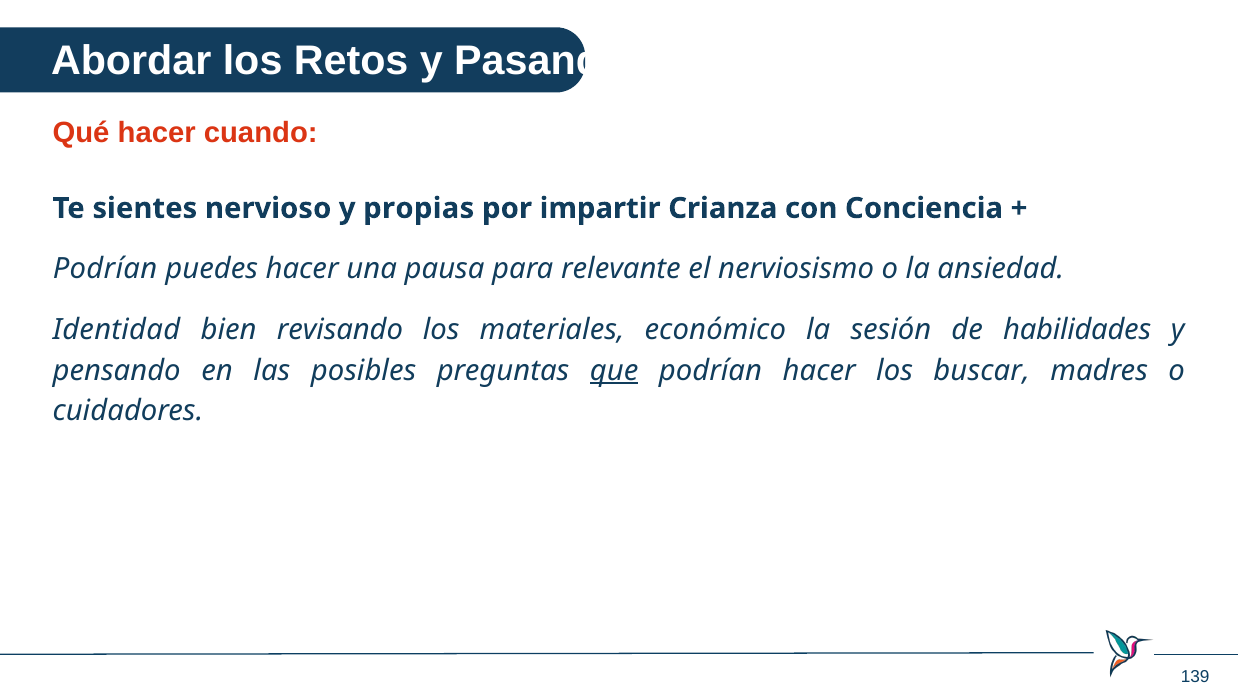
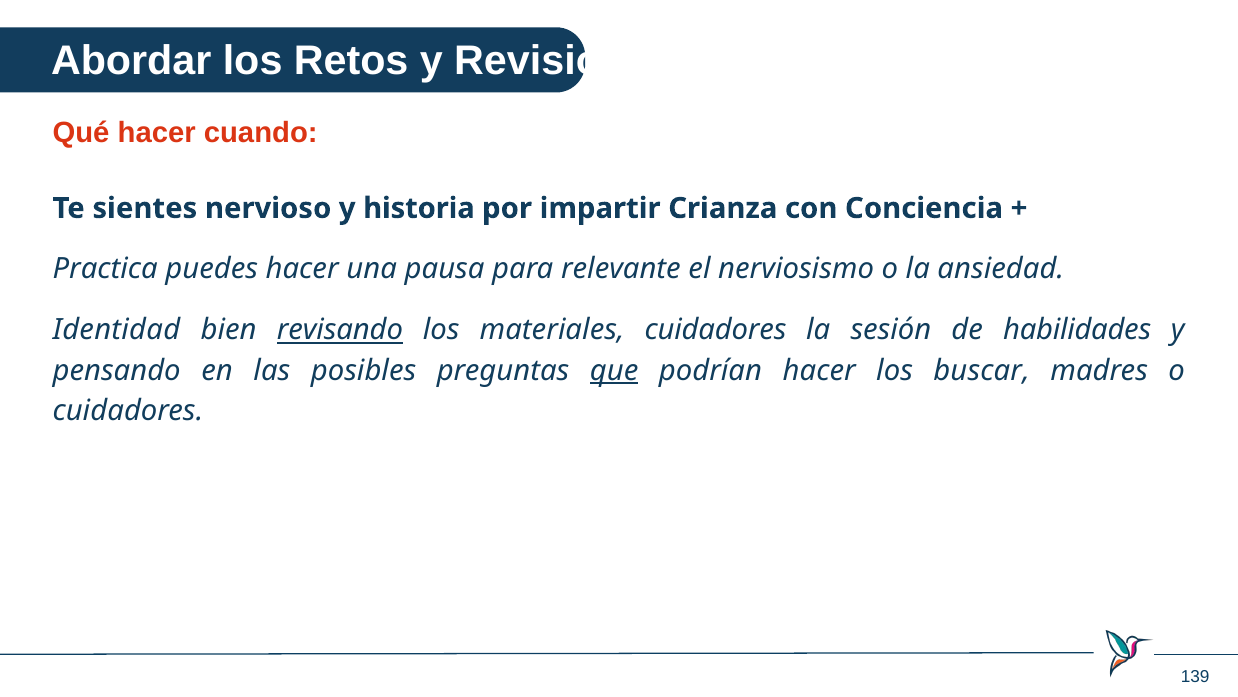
Pasando: Pasando -> Revisión (540, 61)
propias: propias -> historia (419, 208)
Podrían: Podrían -> Practica (105, 269)
revisando underline: none -> present (340, 330)
materiales económico: económico -> cuidadores (715, 330)
